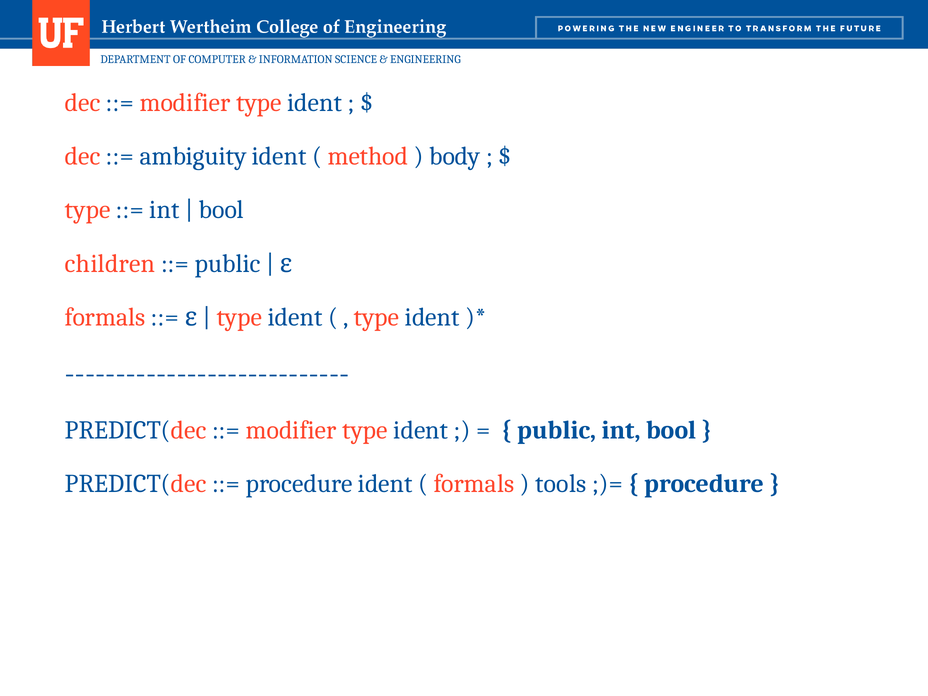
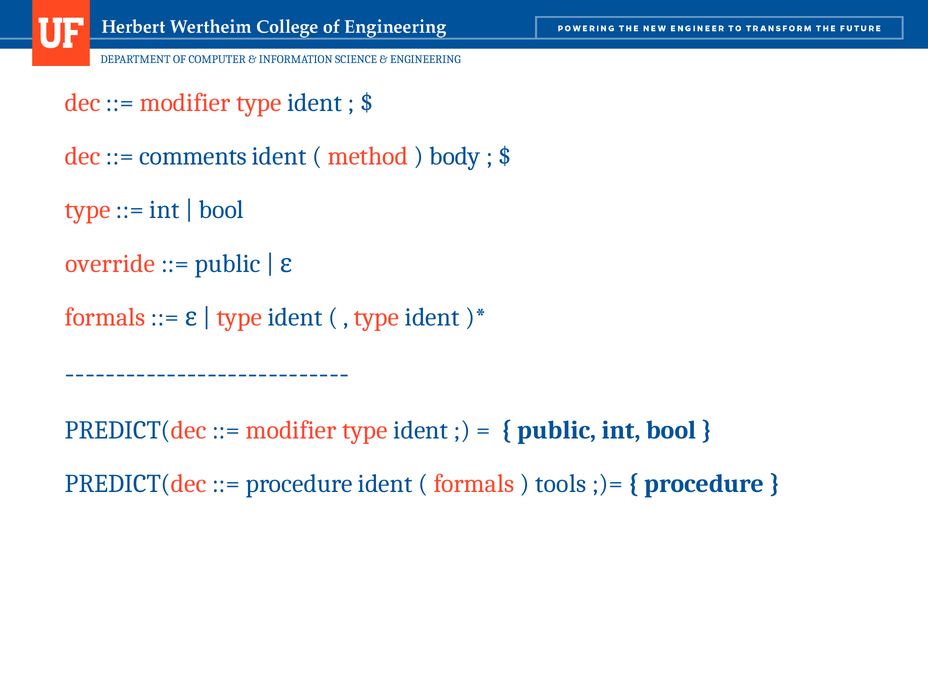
ambiguity: ambiguity -> comments (193, 156)
children: children -> override (110, 264)
